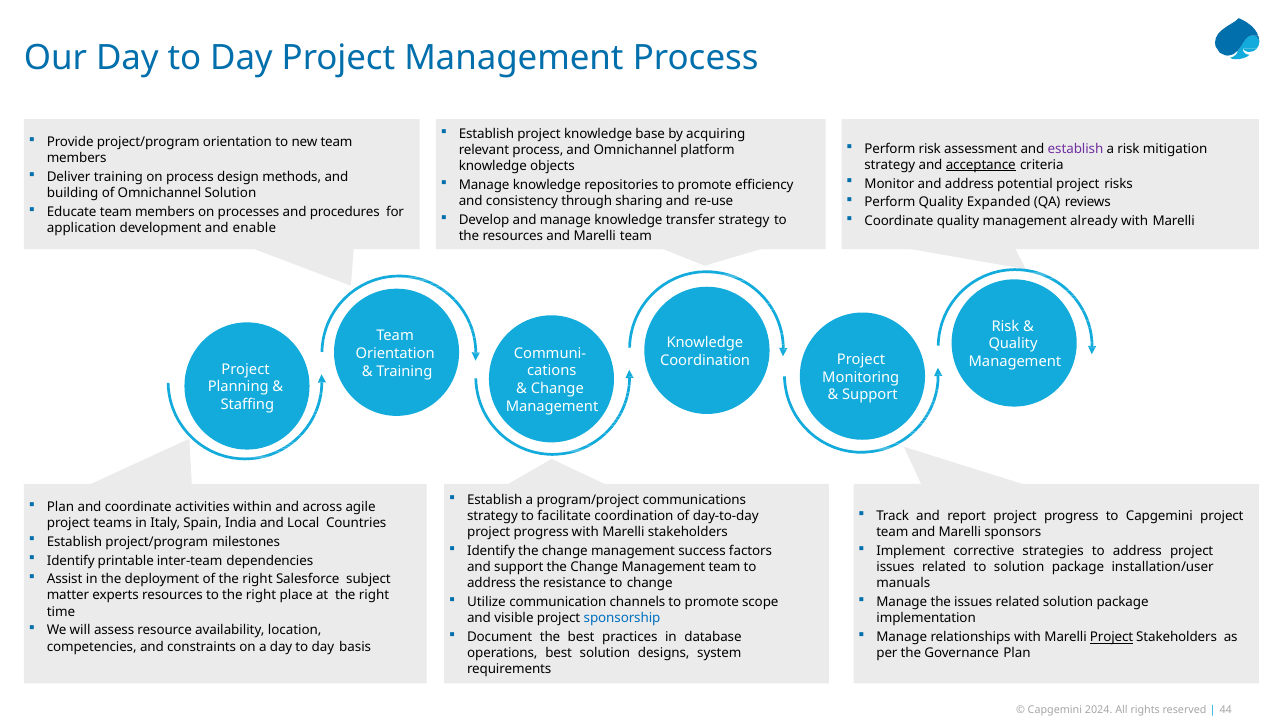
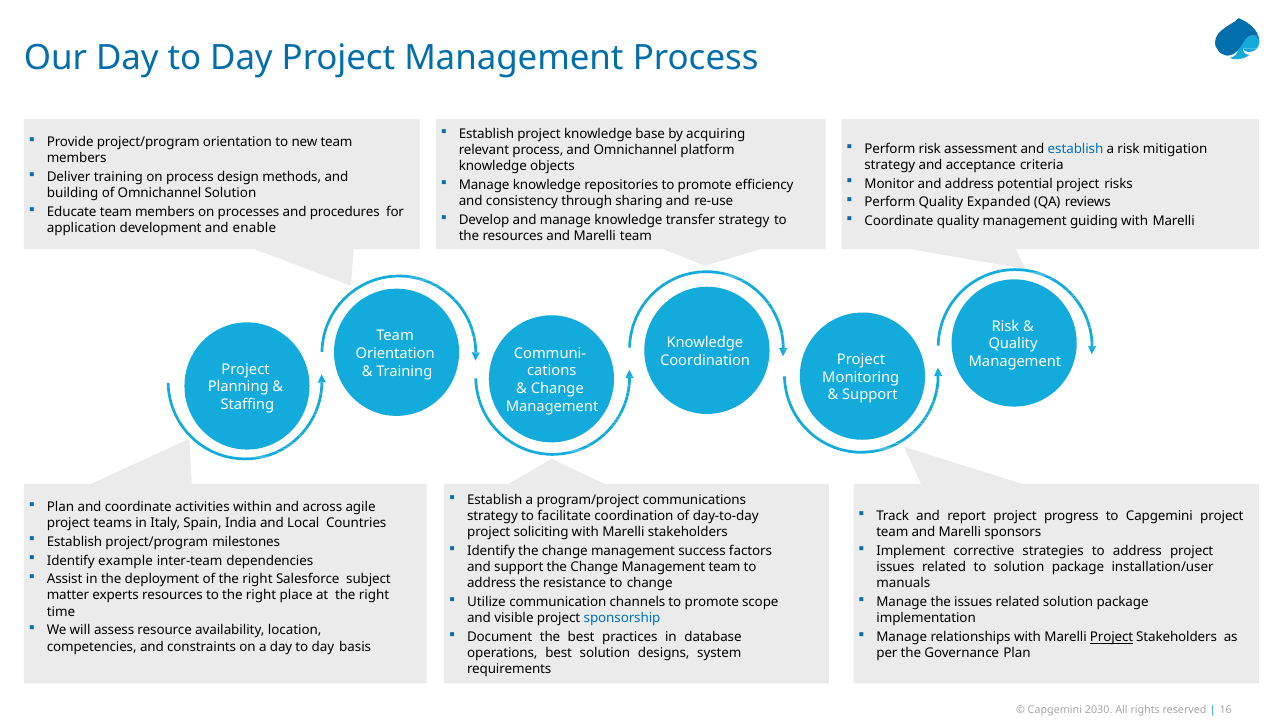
establish colour: purple -> blue (1076, 149)
acceptance underline: present -> none (981, 165)
already: already -> guiding (1094, 221)
progress: progress -> soliciting (541, 532)
printable: printable -> example (126, 560)
2024: 2024 -> 2030 (1099, 710)
44: 44 -> 16 (1226, 710)
